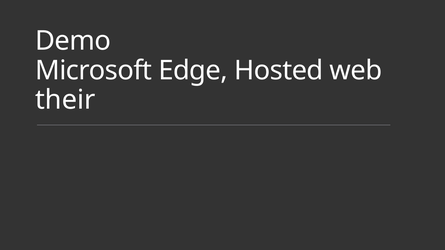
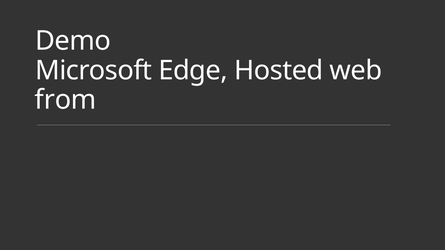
their: their -> from (65, 100)
